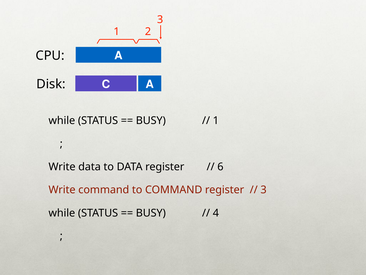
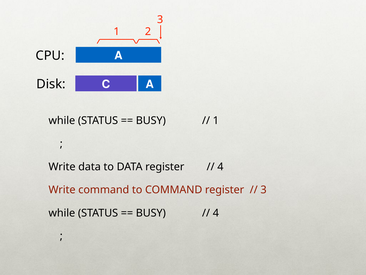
6: 6 -> 4 (220, 167)
